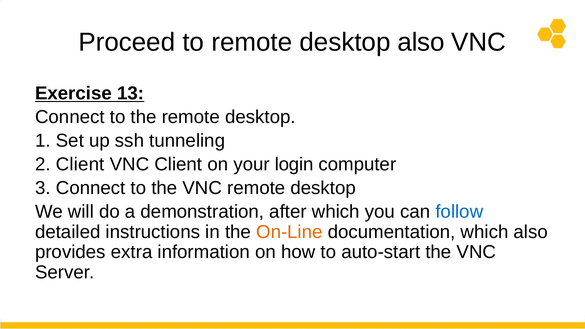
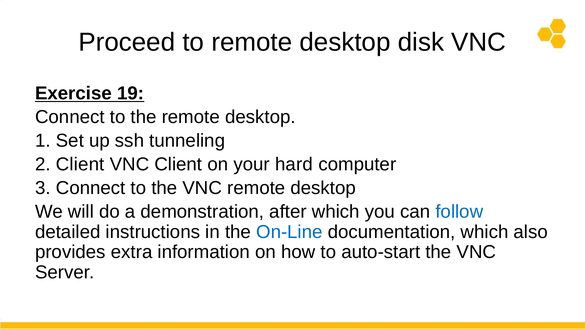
desktop also: also -> disk (421, 42)
13: 13 -> 19 (131, 93)
login: login -> hard (294, 164)
On-Line colour: orange -> blue (289, 232)
